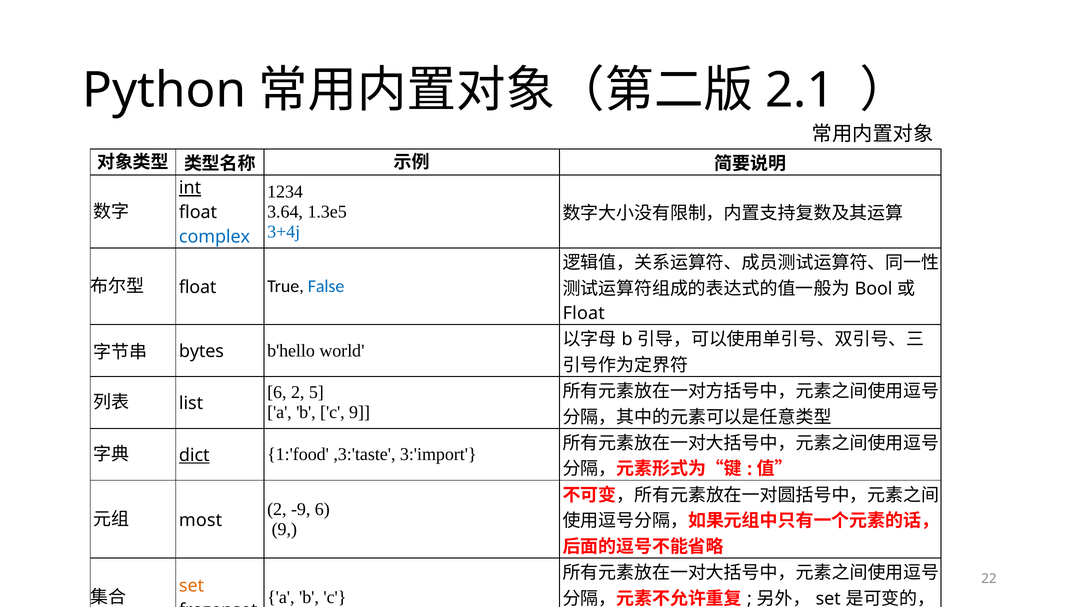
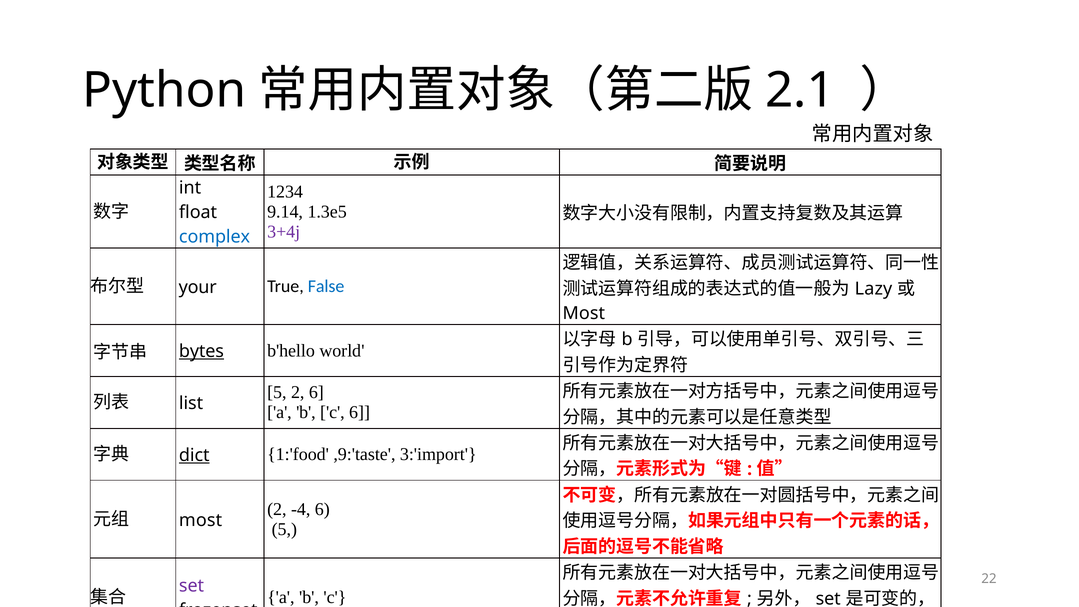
int underline: present -> none (190, 188)
3.64: 3.64 -> 9.14 (285, 212)
3+4j colour: blue -> purple (284, 232)
float: float -> your (198, 287)
Bool: Bool -> Lazy (873, 289)
Float: Float -> Most (584, 313)
bytes underline: none -> present (201, 351)
6: 6 -> 5 (277, 392)
2 5: 5 -> 6 (316, 392)
c 9: 9 -> 6 (360, 412)
,3:'taste: ,3:'taste -> ,9:'taste (364, 454)
-9: -9 -> -4 (301, 509)
9: 9 -> 5 (284, 529)
set colour: orange -> purple (192, 586)
